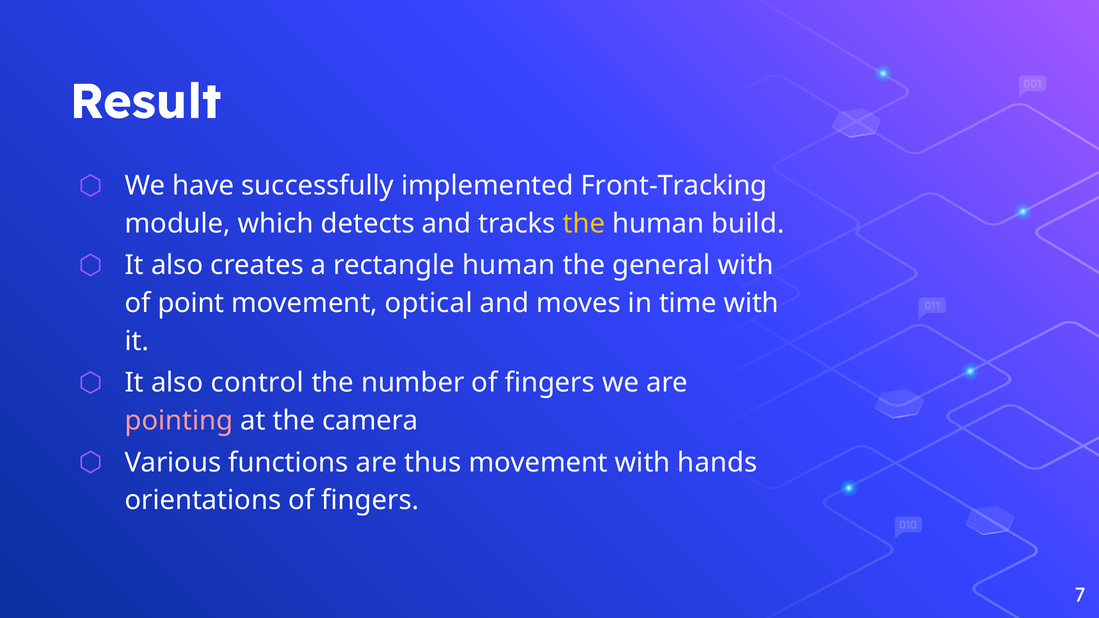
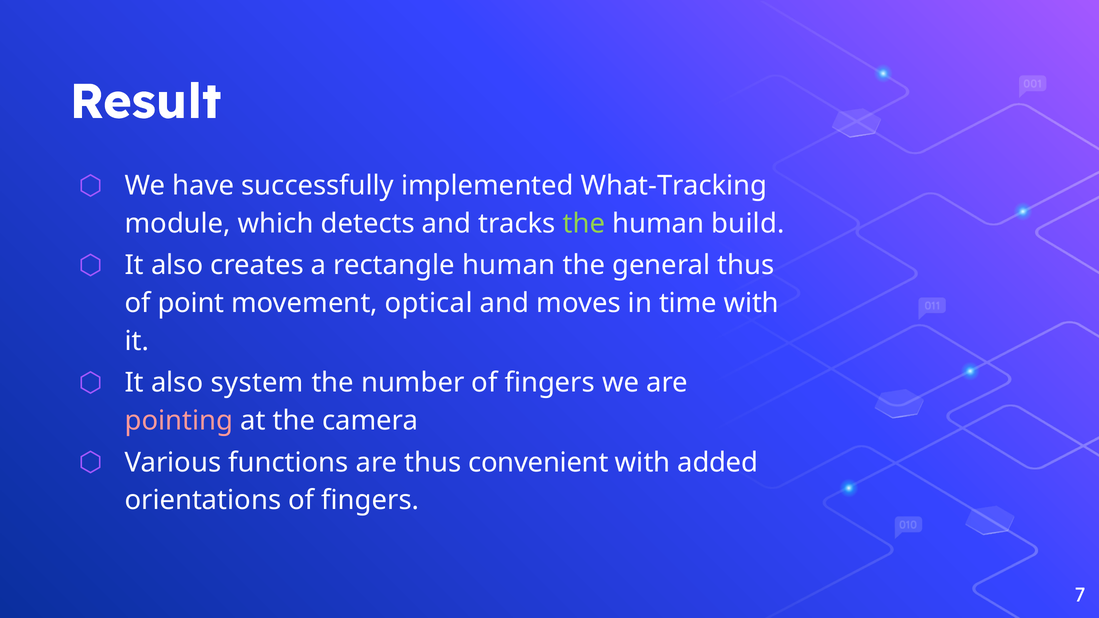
Front-Tracking: Front-Tracking -> What-Tracking (674, 186)
the colour: yellow -> light green (584, 224)
general with: with -> thus (746, 266)
control: control -> system (257, 383)
thus movement: movement -> convenient (538, 463)
hands: hands -> added (718, 463)
